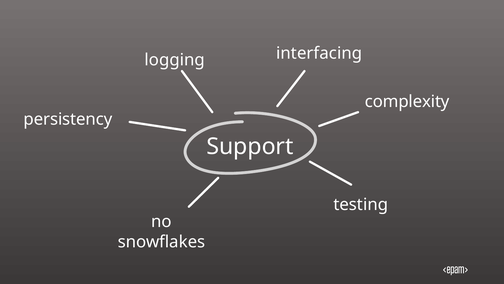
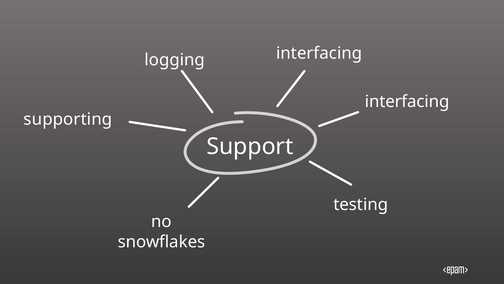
complexity: complexity -> interfacing (407, 102)
persistency: persistency -> supporting (68, 119)
